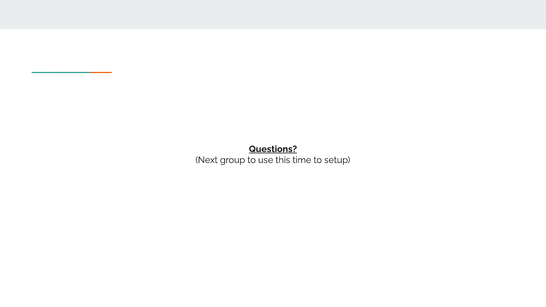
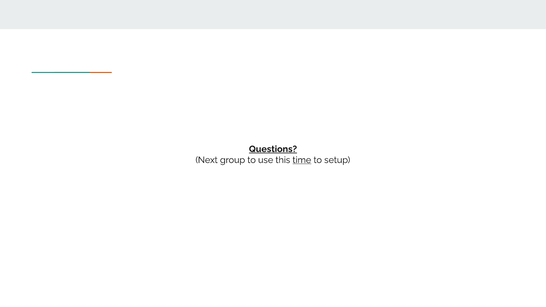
time underline: none -> present (302, 160)
